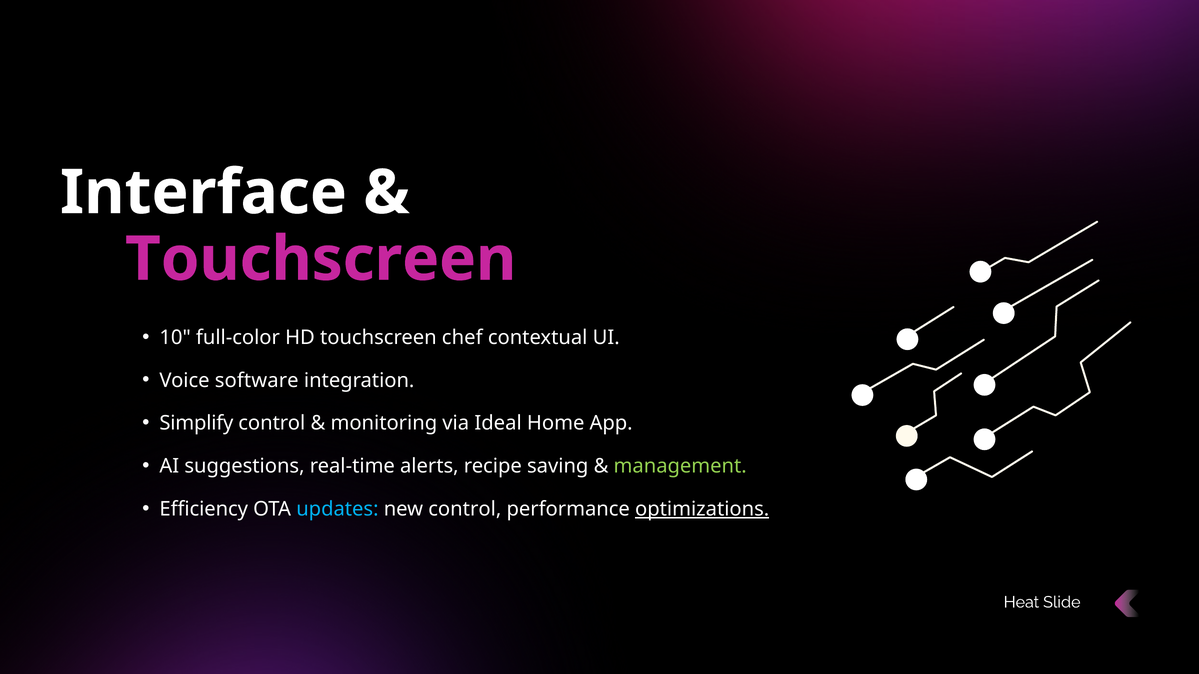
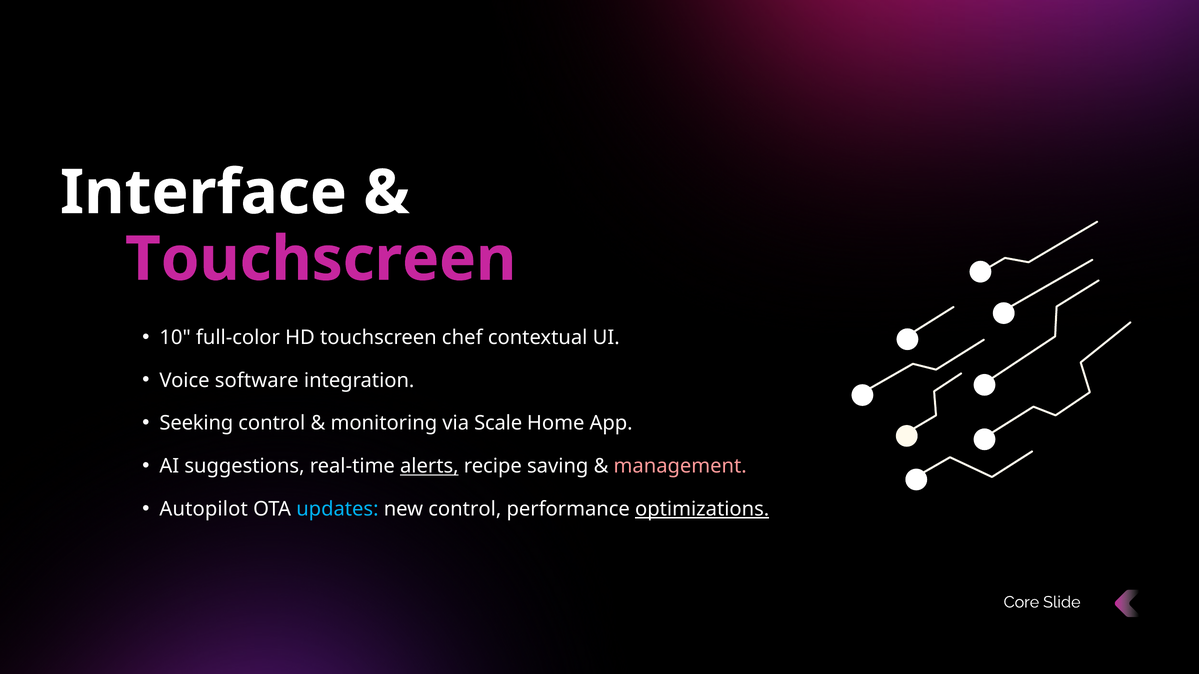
Simplify: Simplify -> Seeking (196, 424)
Ideal: Ideal -> Scale (498, 424)
alerts underline: none -> present (429, 467)
management colour: light green -> pink (680, 467)
Efficiency: Efficiency -> Autopilot (204, 509)
Heat: Heat -> Core (1021, 603)
